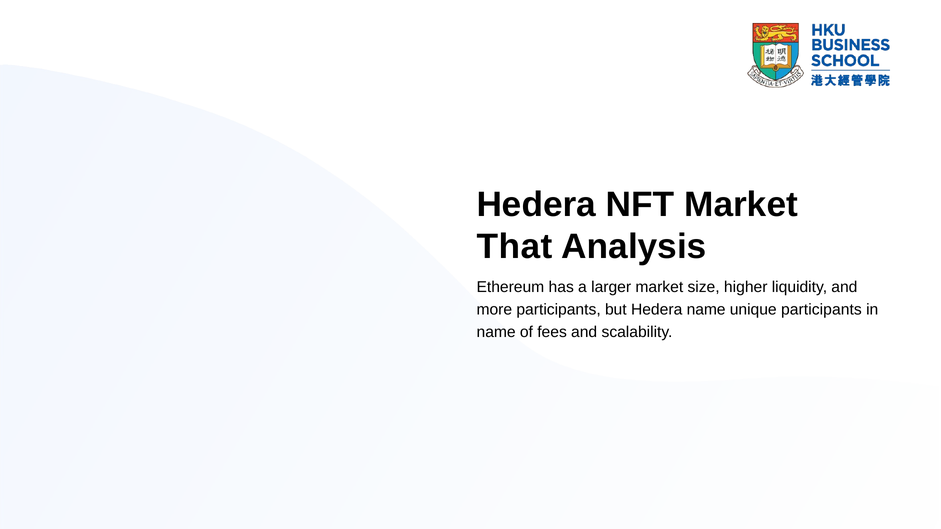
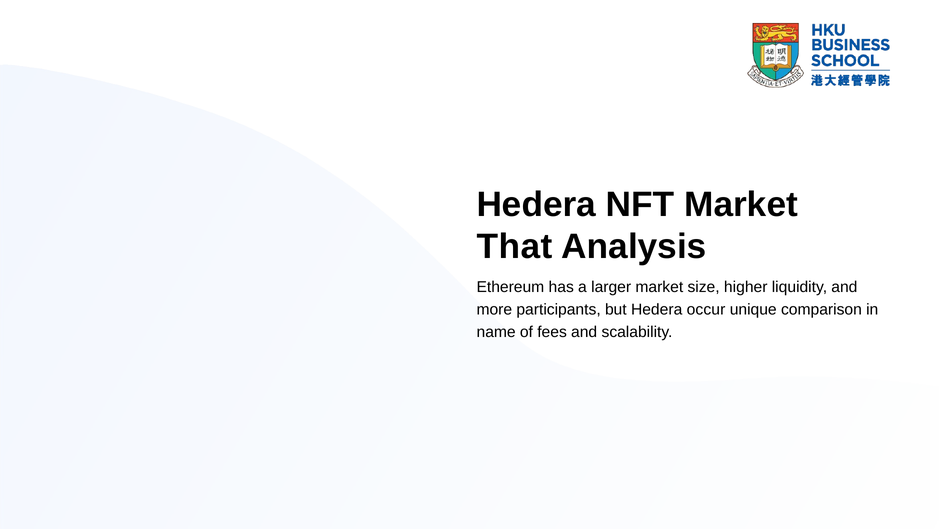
Hedera name: name -> occur (706, 310)
unique participants: participants -> comparison (821, 310)
